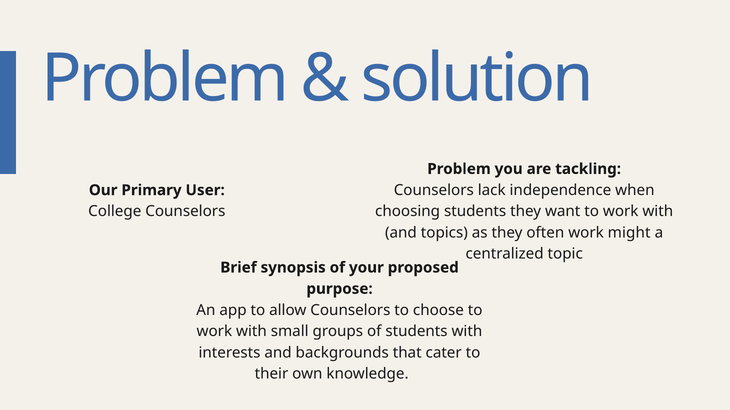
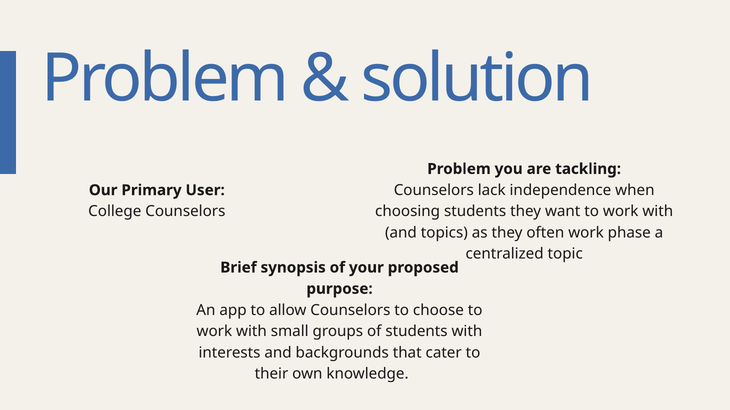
might: might -> phase (629, 233)
